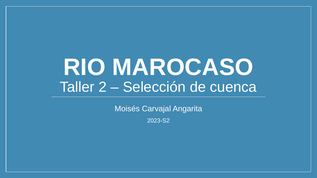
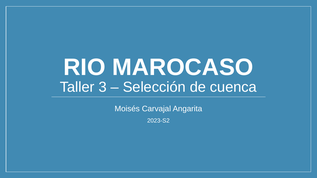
2: 2 -> 3 (103, 87)
